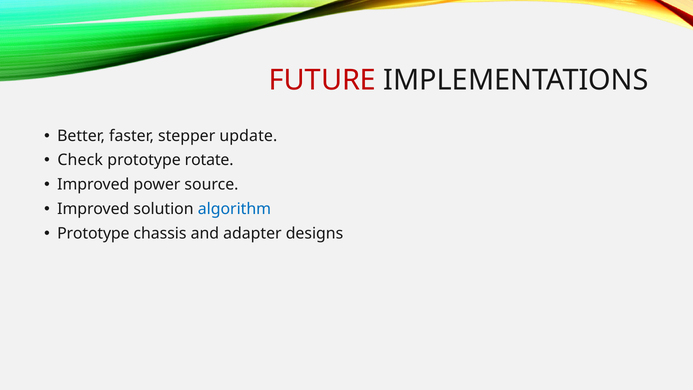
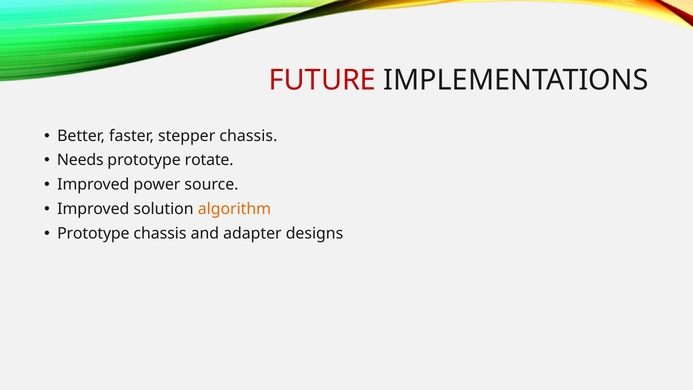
stepper update: update -> chassis (248, 136)
Check: Check -> Needs (80, 160)
algorithm colour: blue -> orange (234, 209)
